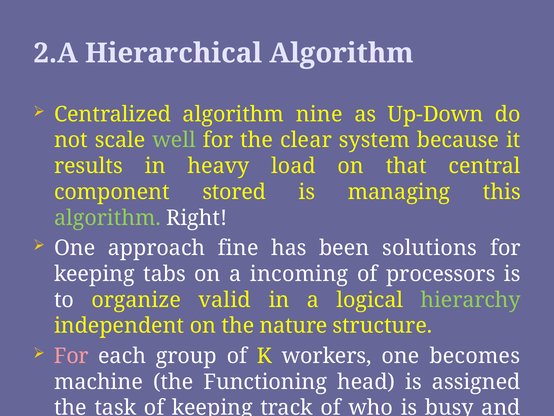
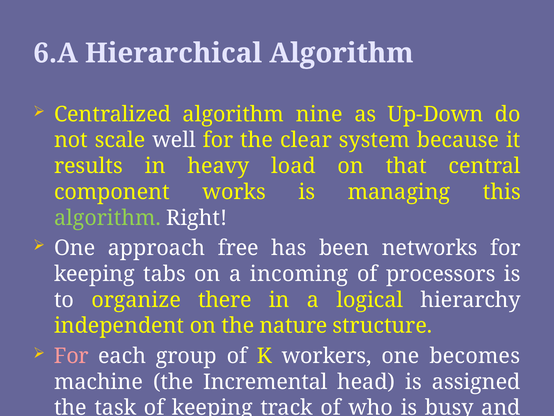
2.A: 2.A -> 6.A (56, 53)
well colour: light green -> white (174, 140)
stored: stored -> works (234, 192)
fine: fine -> free (238, 248)
solutions: solutions -> networks (430, 248)
valid: valid -> there (225, 300)
hierarchy colour: light green -> white (471, 300)
Functioning: Functioning -> Incremental (265, 381)
